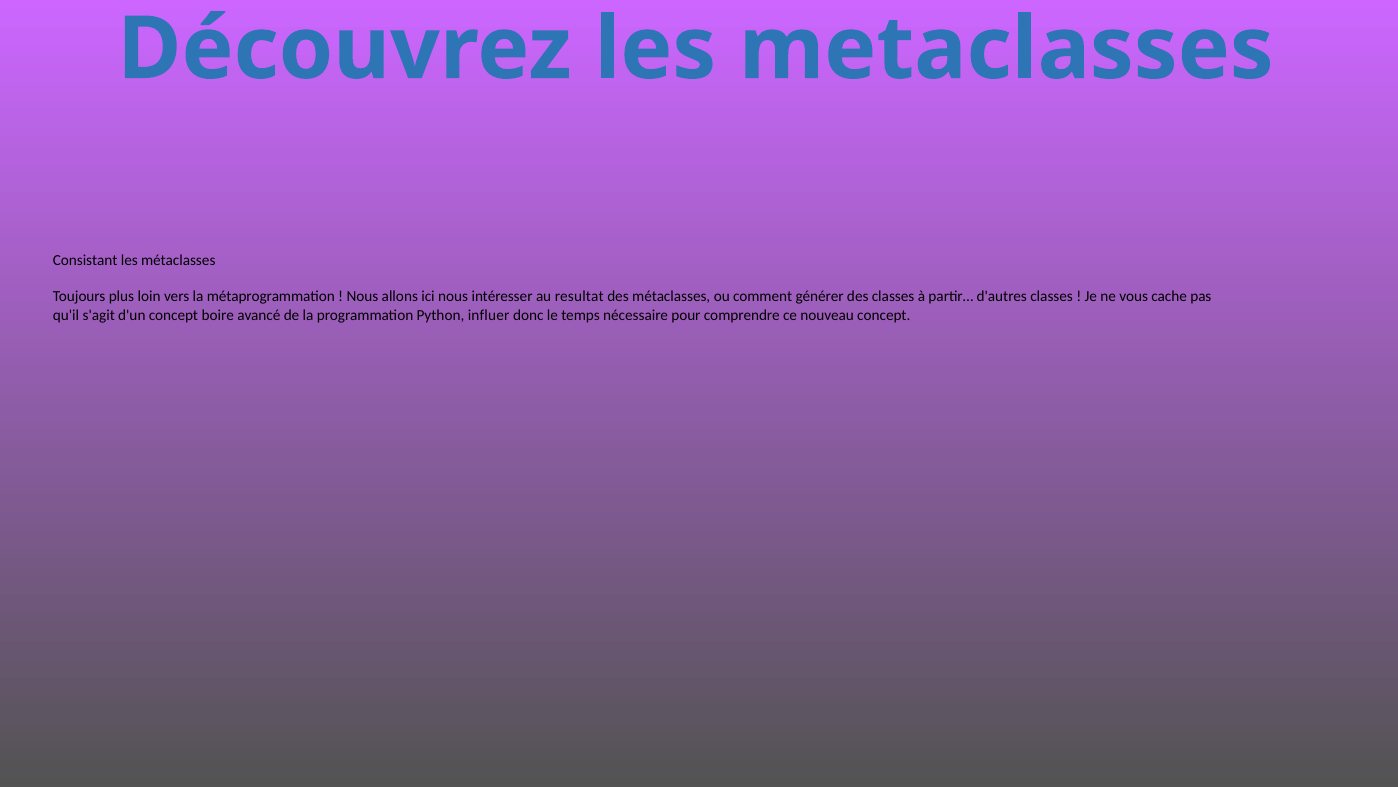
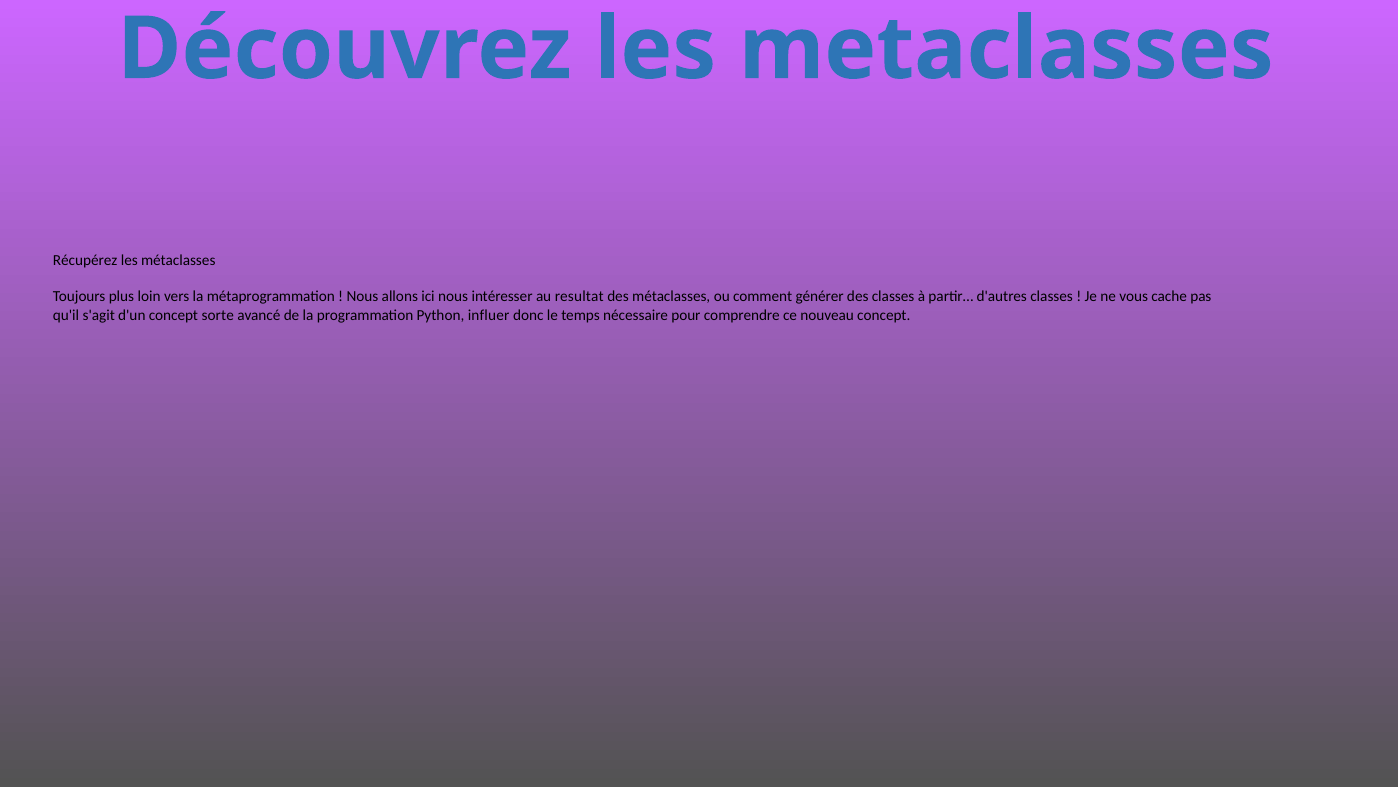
Consistant: Consistant -> Récupérez (85, 260)
boire: boire -> sorte (218, 315)
